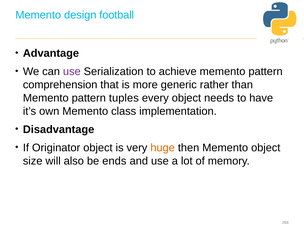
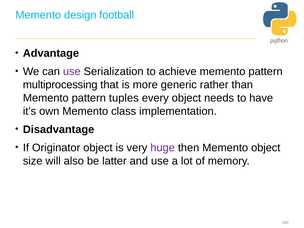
comprehension: comprehension -> multiprocessing (60, 85)
huge colour: orange -> purple (163, 148)
ends: ends -> latter (114, 161)
